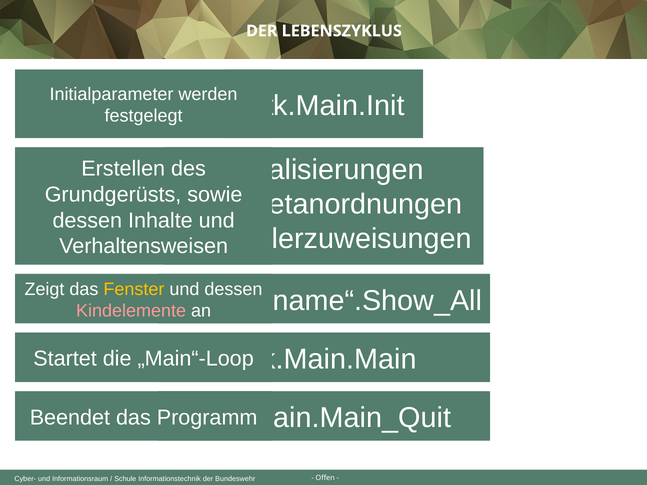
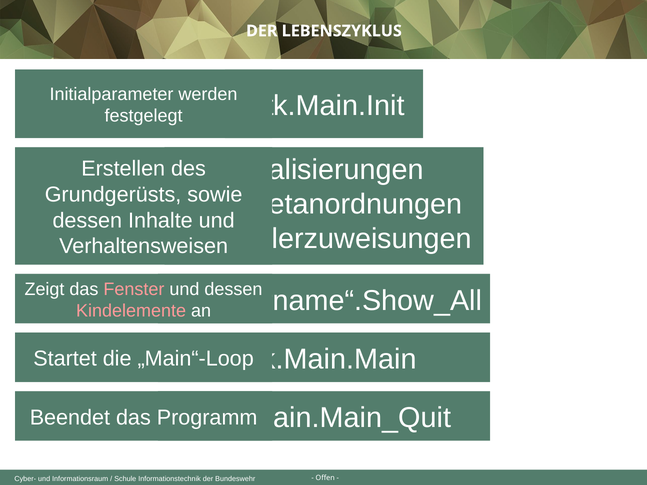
Fenster colour: yellow -> pink (134, 289)
